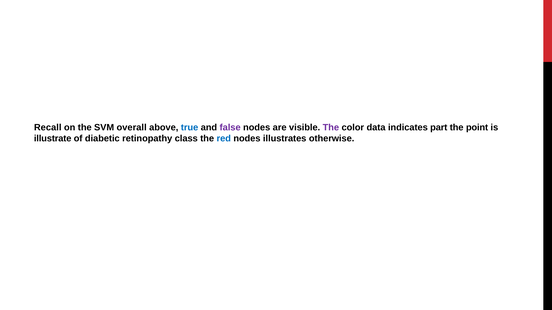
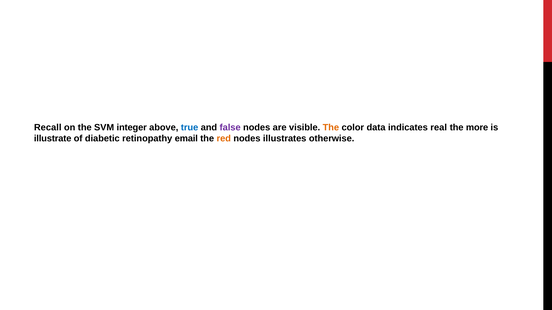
overall: overall -> integer (132, 128)
The colour: purple -> orange (331, 128)
part: part -> real (439, 128)
point: point -> more (477, 128)
class: class -> email (186, 139)
red colour: blue -> orange (224, 139)
